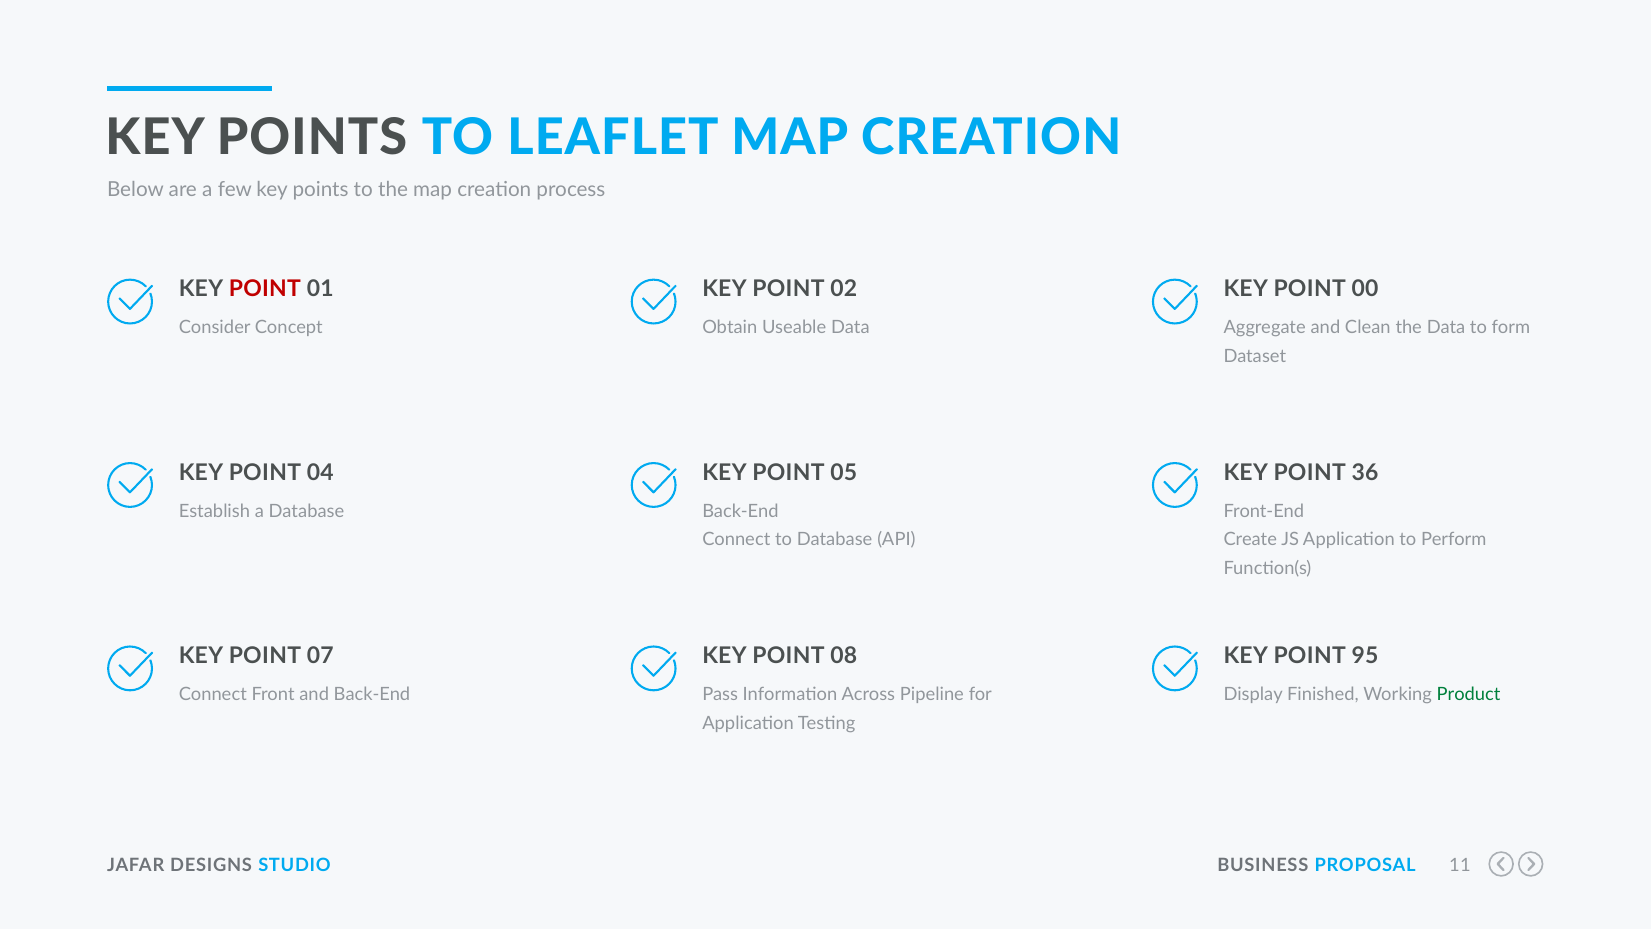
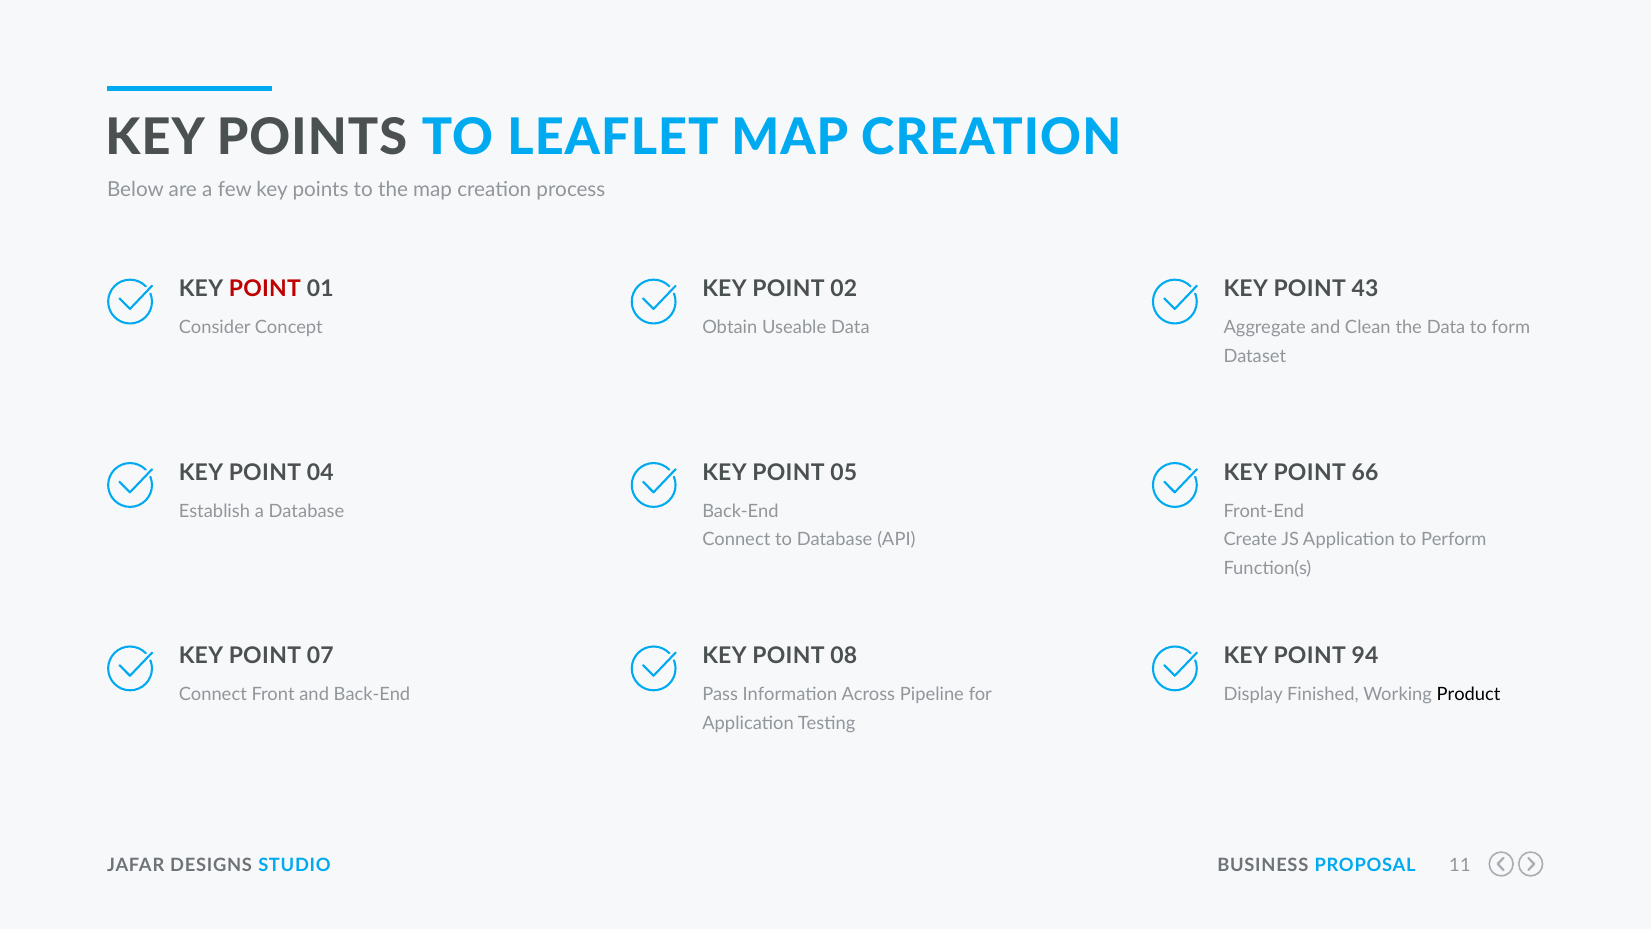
00: 00 -> 43 (1365, 289)
36: 36 -> 66 (1365, 473)
95: 95 -> 94 (1365, 656)
Product colour: green -> black (1469, 694)
